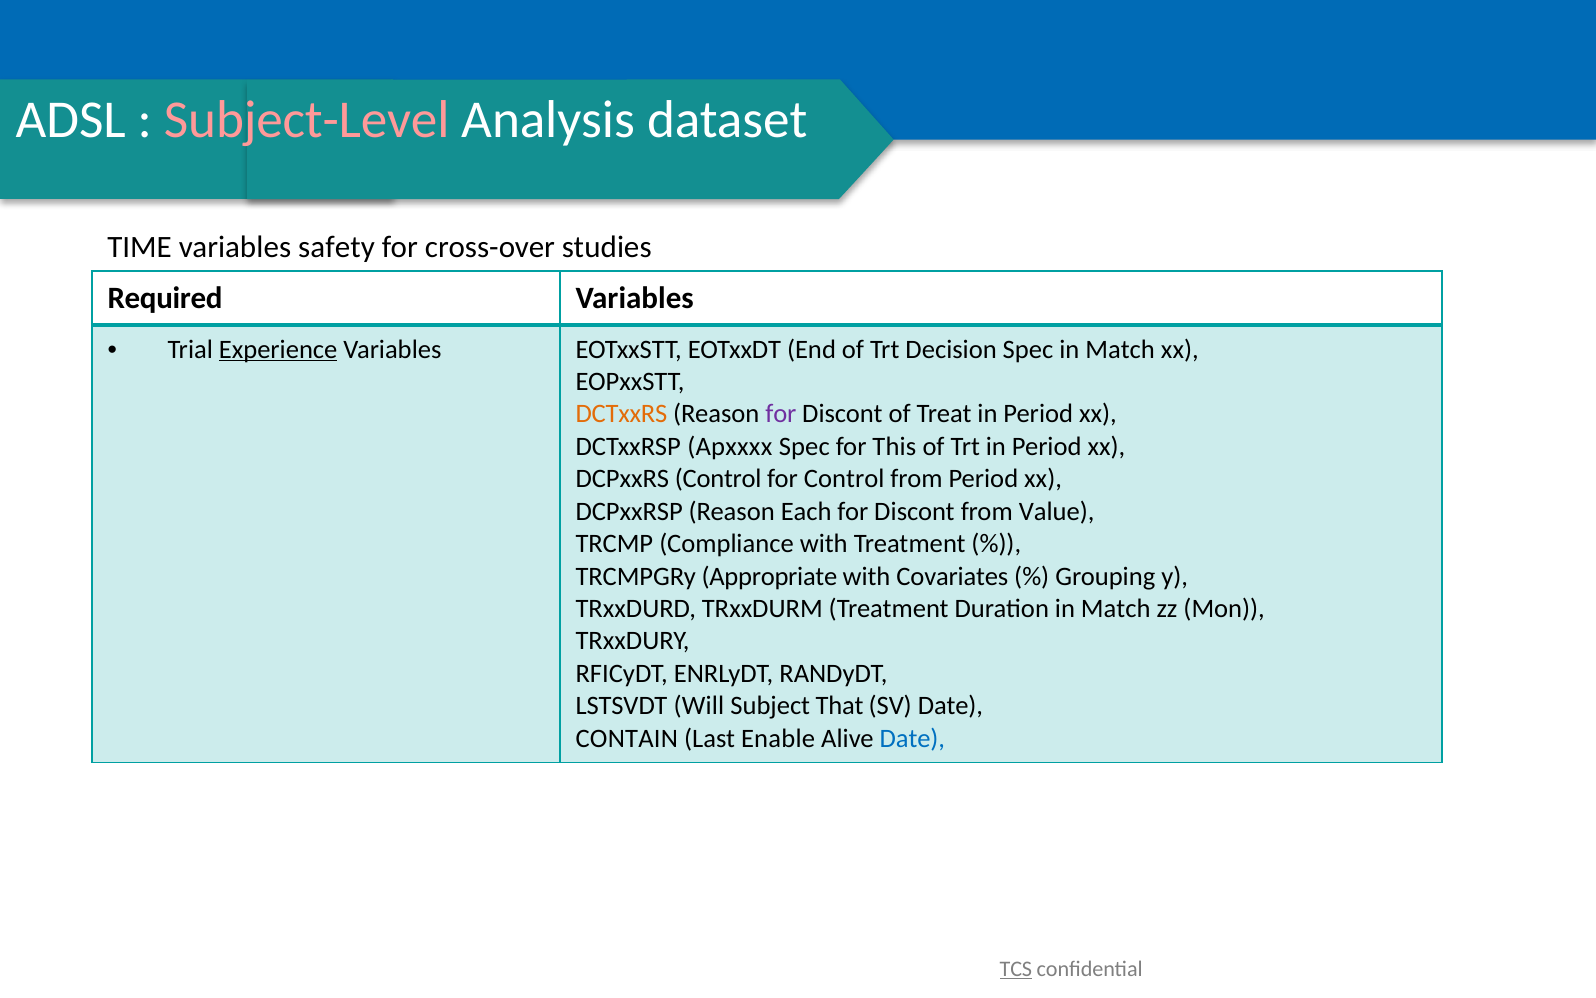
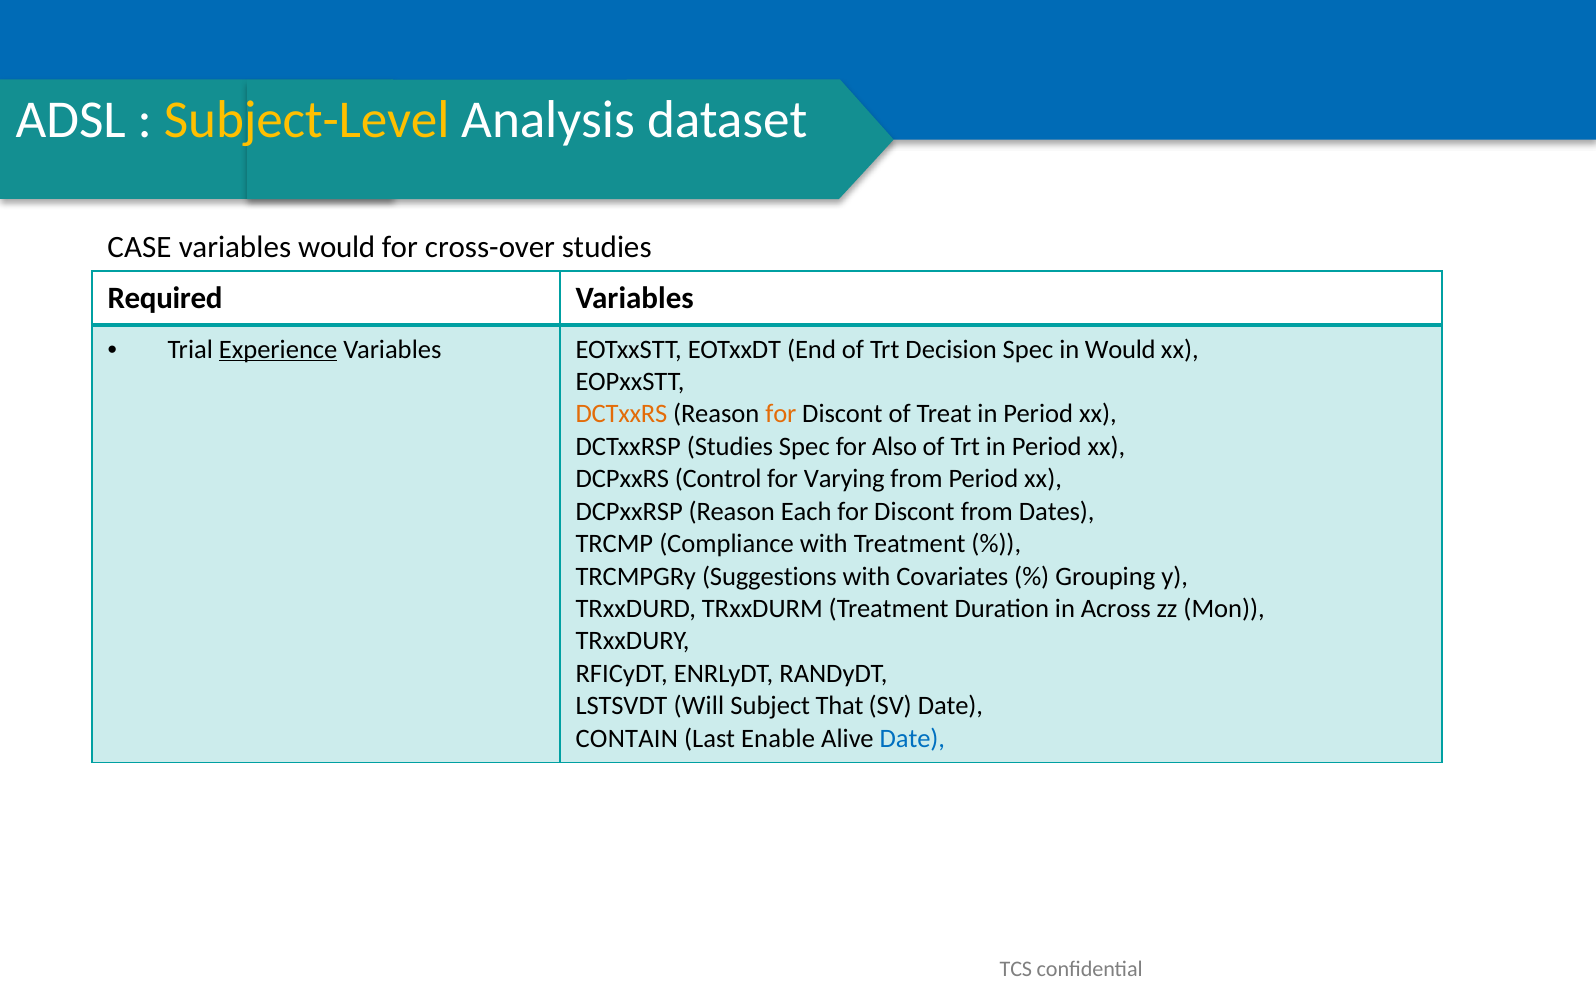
Subject-Level colour: pink -> yellow (307, 120)
TIME: TIME -> CASE (139, 247)
variables safety: safety -> would (337, 247)
Match: Match -> Would (1120, 349)
for colour: purple -> orange (781, 414)
DCTxxRSP Apxxxx: Apxxxx -> Studies (730, 446)
This: This -> Also (895, 446)
for Control: Control -> Varying (844, 479)
Value: Value -> Dates (1057, 511)
Appropriate: Appropriate -> Suggestions (769, 576)
Duration in Match: Match -> Across (1116, 608)
TCS underline: present -> none (1016, 968)
